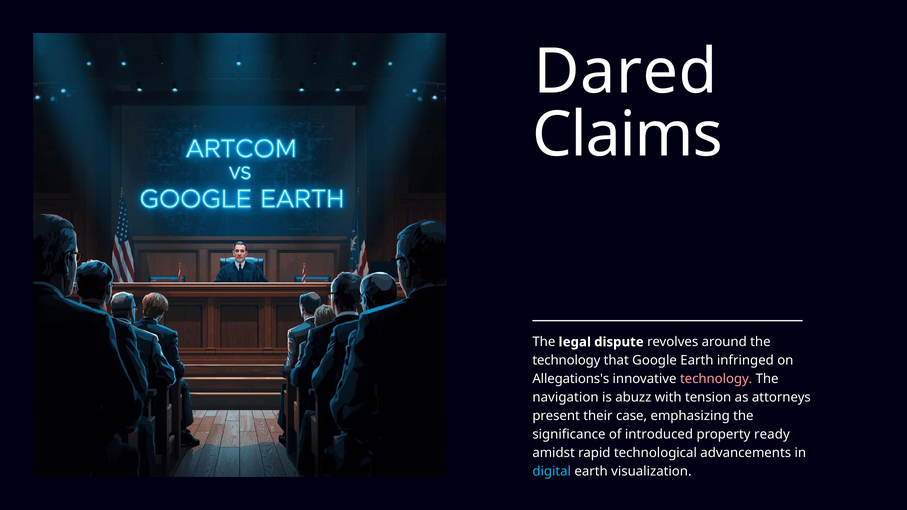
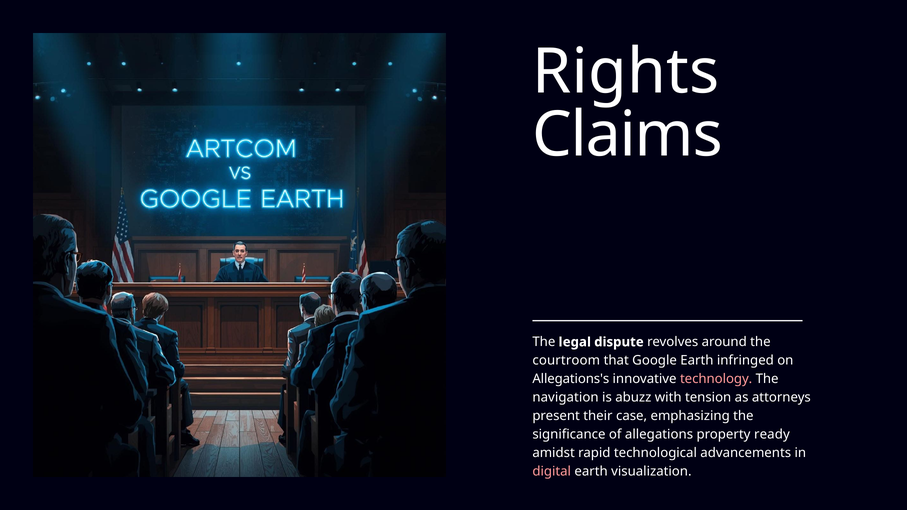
Dared: Dared -> Rights (626, 72)
technology: technology -> courtroom (566, 361)
introduced: introduced -> allegations (659, 435)
digital colour: light blue -> pink (552, 472)
